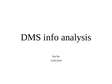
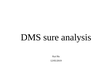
info: info -> sure (51, 37)
